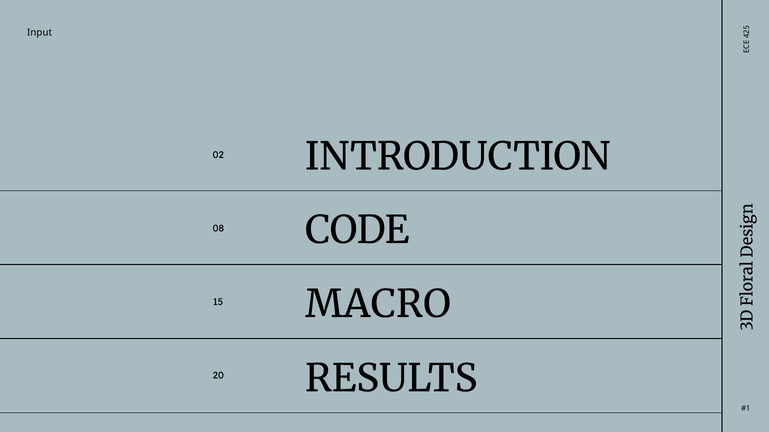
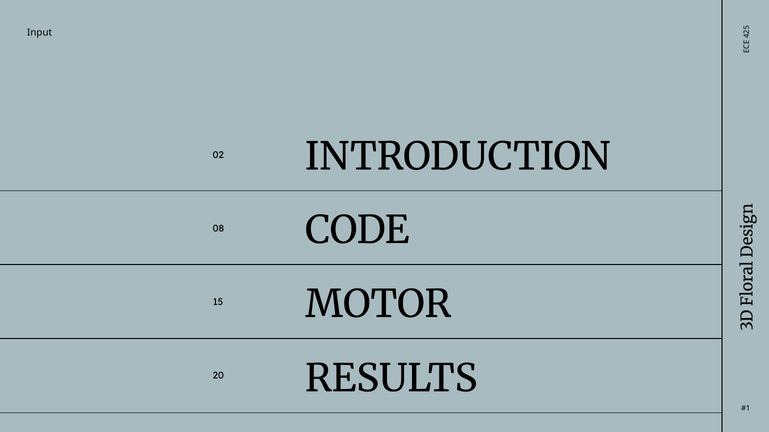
MACRO: MACRO -> MOTOR (378, 305)
